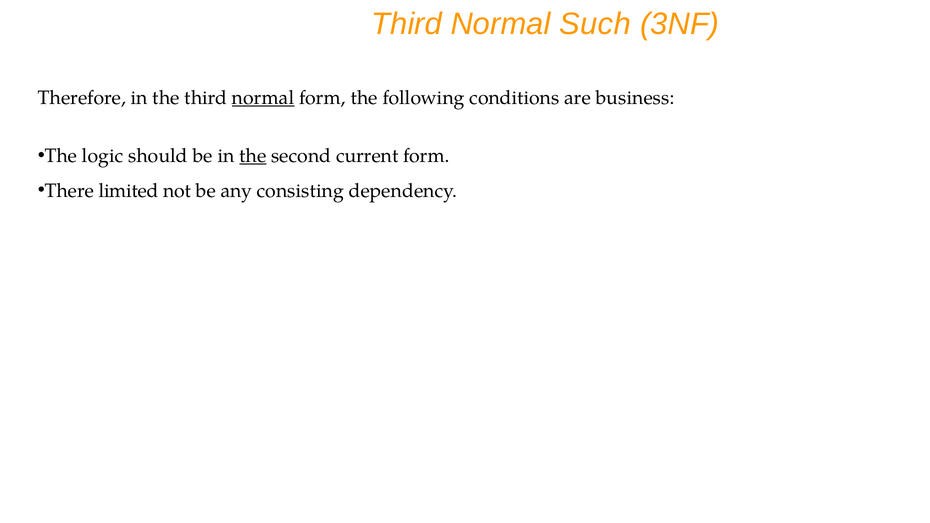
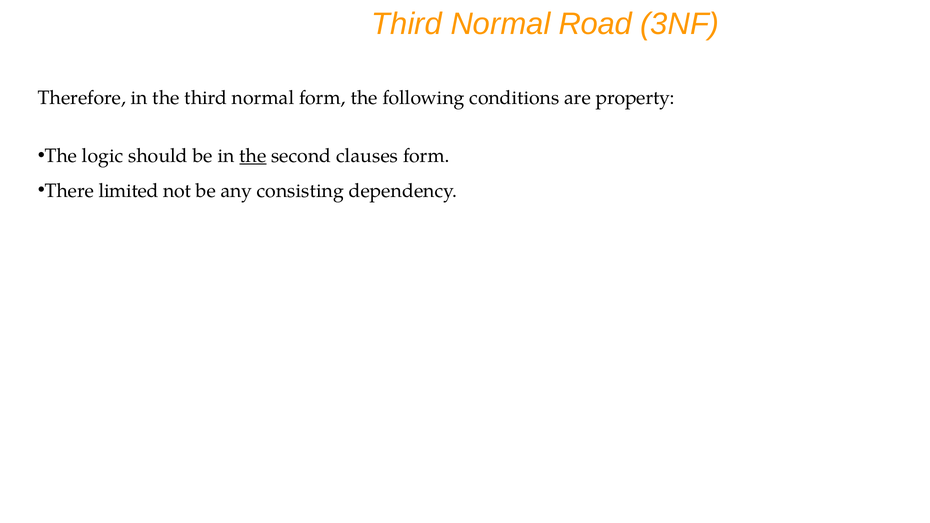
Such: Such -> Road (595, 24)
normal underline: present -> none (263, 98)
business: business -> property (635, 98)
current: current -> clauses (367, 156)
